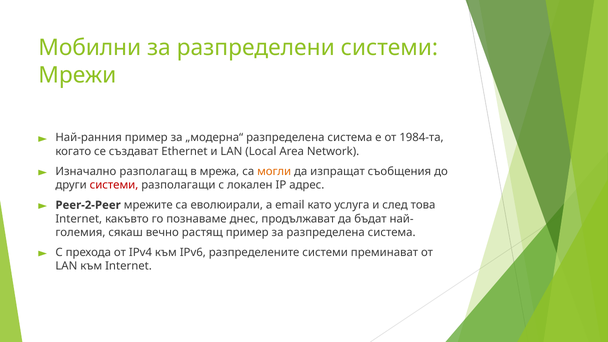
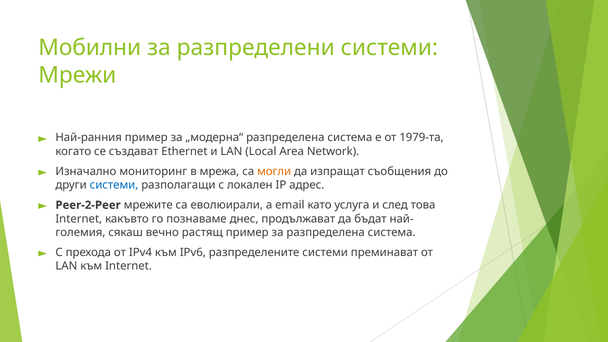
1984-та: 1984-та -> 1979-та (421, 138)
разполагащ: разполагащ -> мониторинг (153, 171)
системи colour: red -> blue (114, 185)
